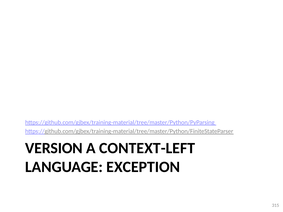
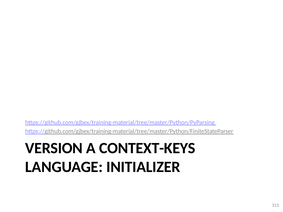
CONTEXT-LEFT: CONTEXT-LEFT -> CONTEXT-KEYS (147, 148)
EXCEPTION: EXCEPTION -> INITIALIZER (143, 167)
